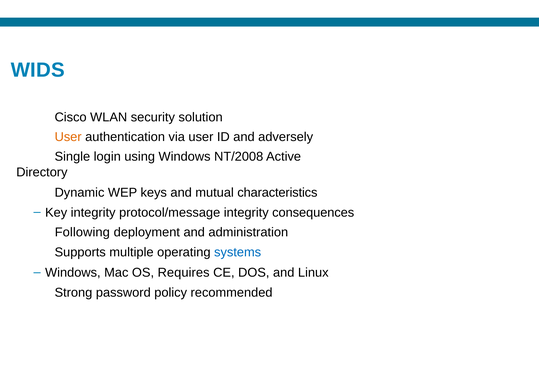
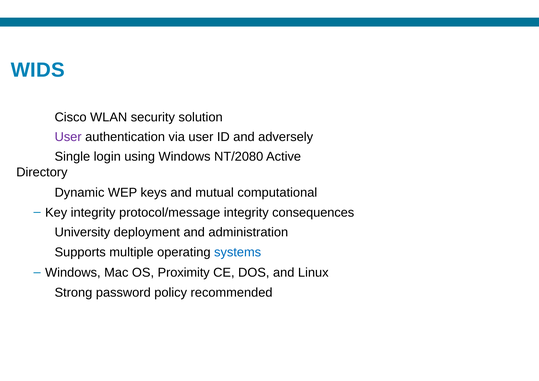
User colour: orange -> purple (68, 137)
NT/2008: NT/2008 -> NT/2080 (239, 157)
characteristics: characteristics -> computational (277, 193)
Following: Following -> University (82, 232)
Requires: Requires -> Proximity (184, 273)
